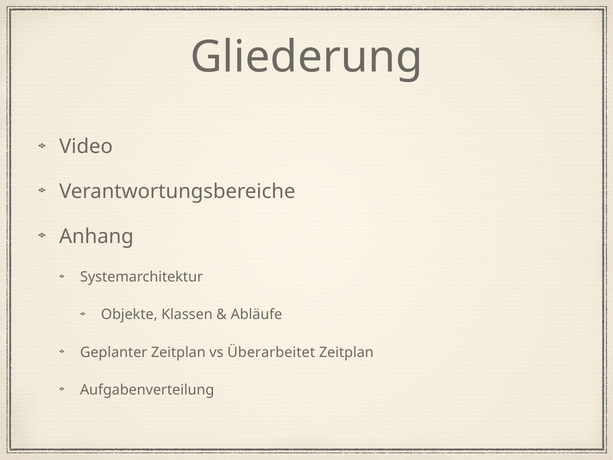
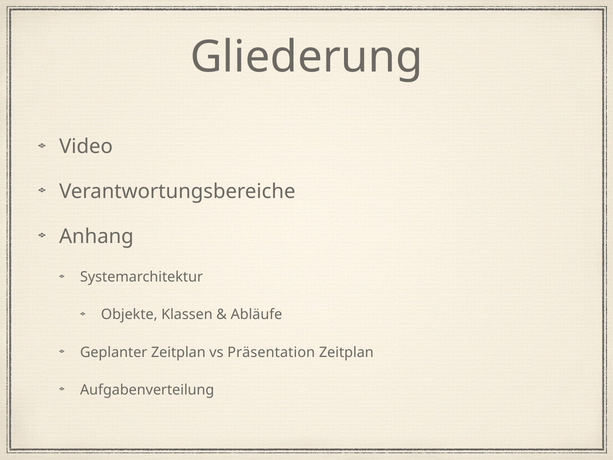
Überarbeitet: Überarbeitet -> Präsentation (271, 352)
